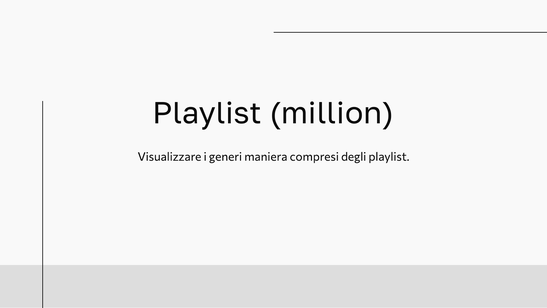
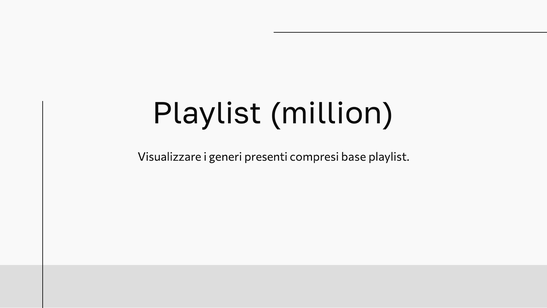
maniera: maniera -> presenti (266, 157)
degli: degli -> base (354, 157)
